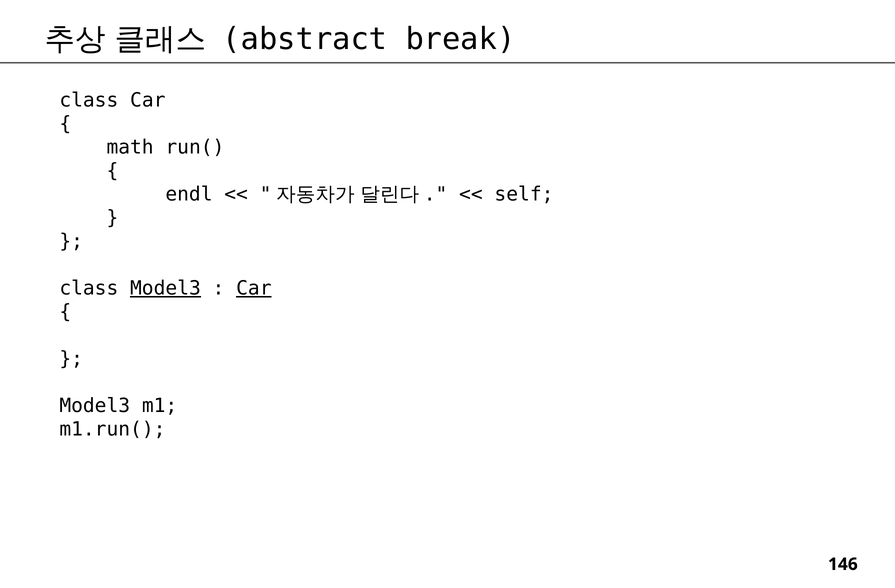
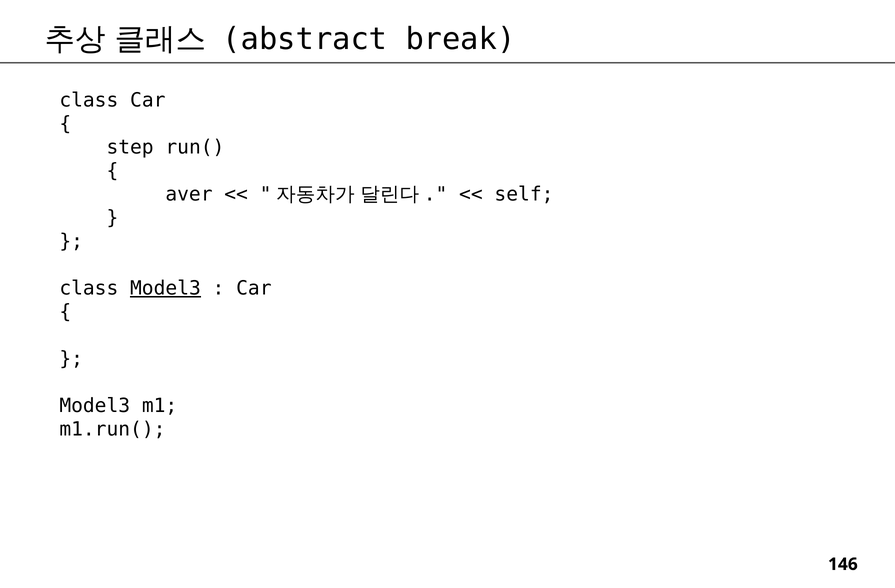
math: math -> step (130, 147)
endl: endl -> aver (189, 194)
Car underline: present -> none (254, 288)
